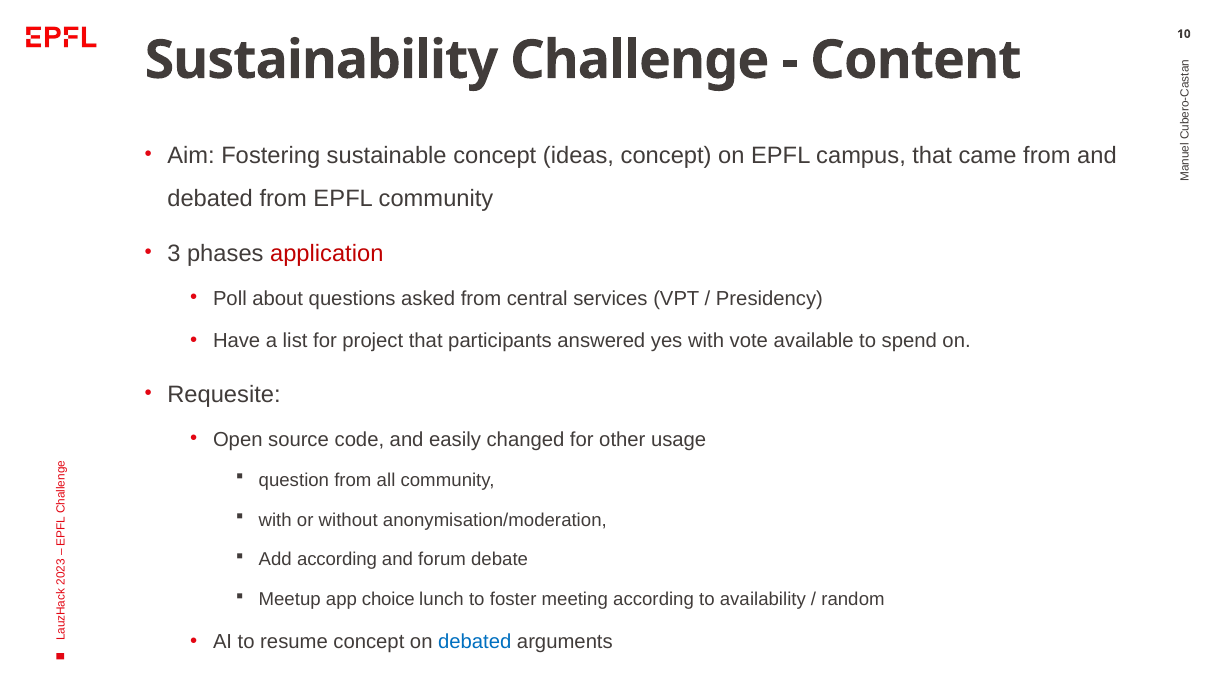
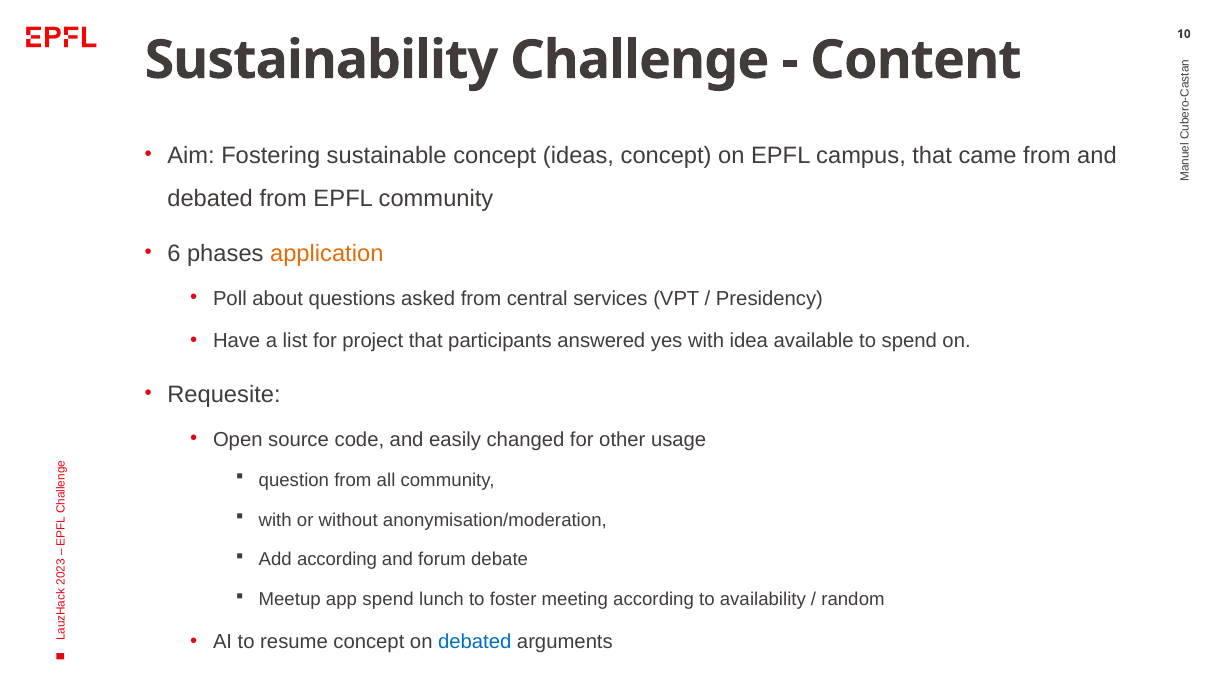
3: 3 -> 6 (174, 254)
application colour: red -> orange (327, 254)
vote: vote -> idea (749, 341)
app choice: choice -> spend (388, 600)
